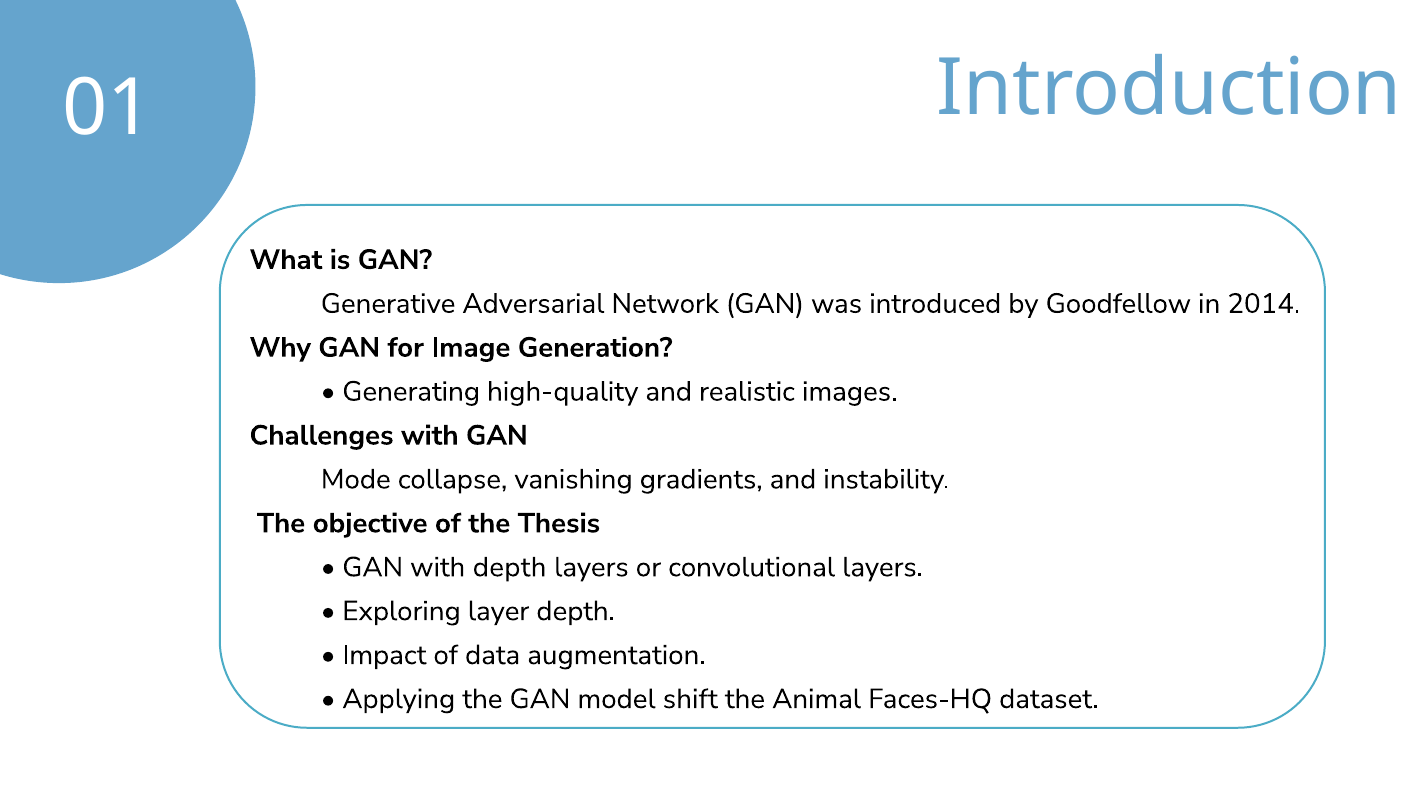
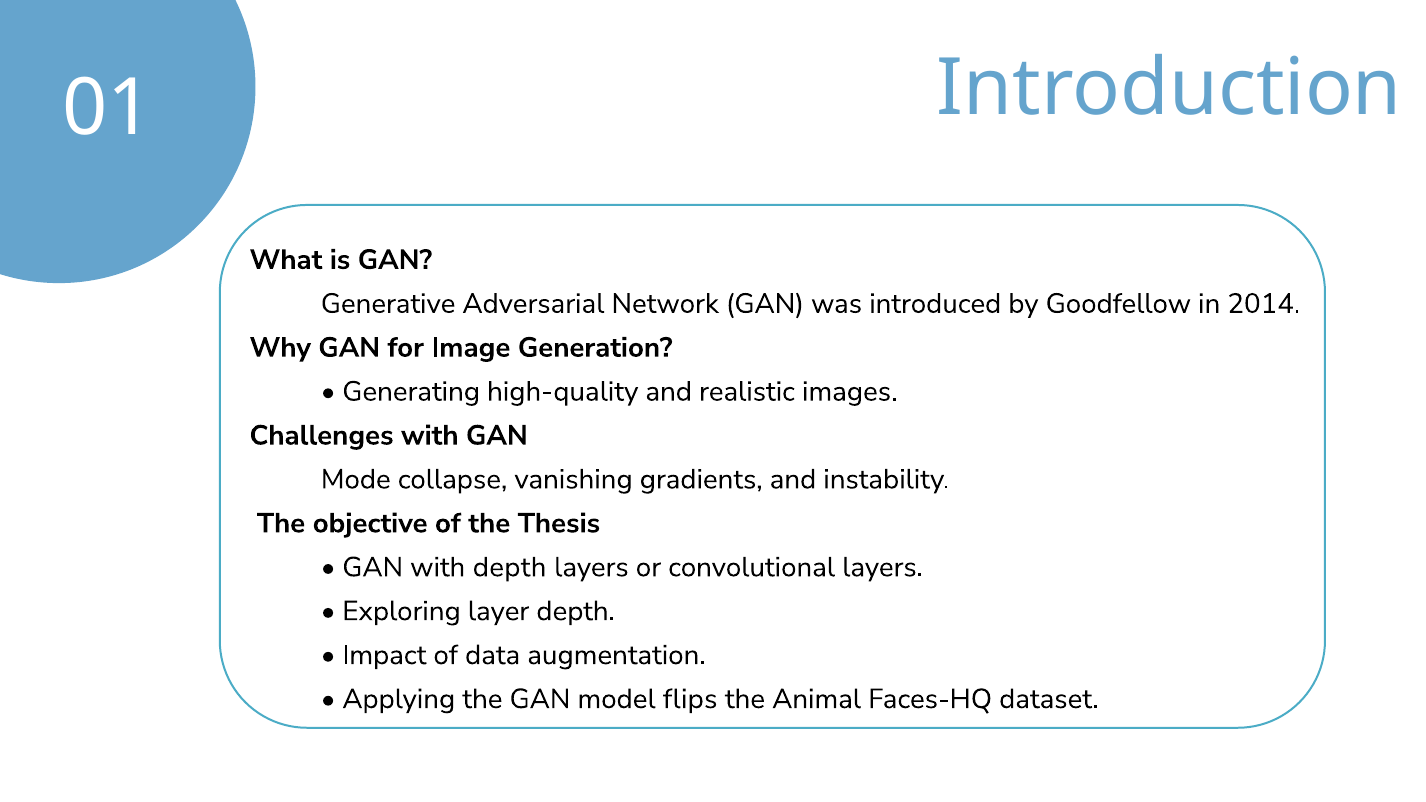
shift: shift -> flips (690, 699)
